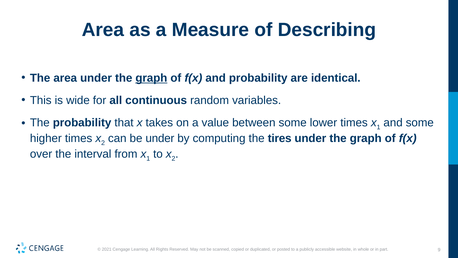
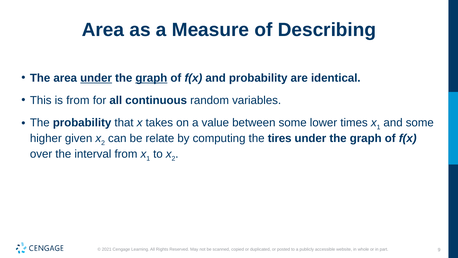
under underline: none -> present (96, 78)
is wide: wide -> from (78, 100)
higher times: times -> given (79, 138)
be under: under -> relate (160, 138)
